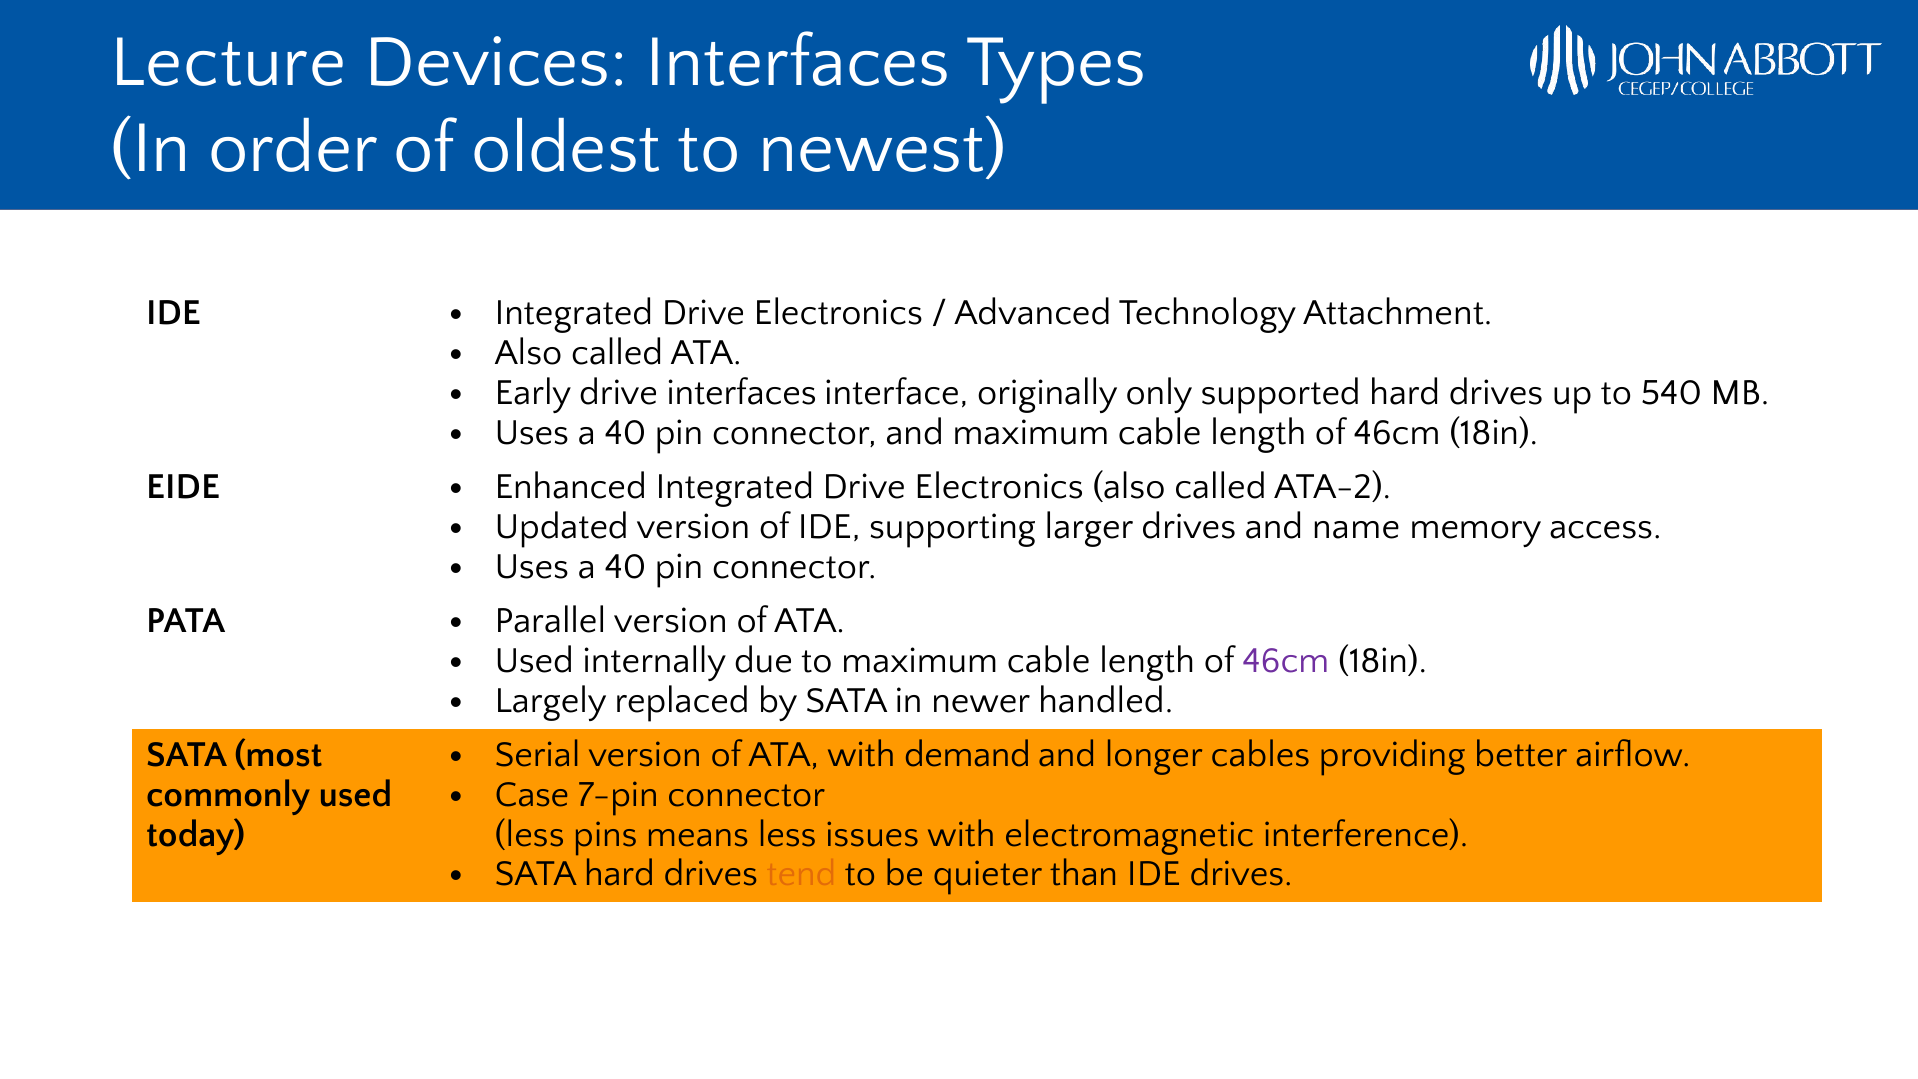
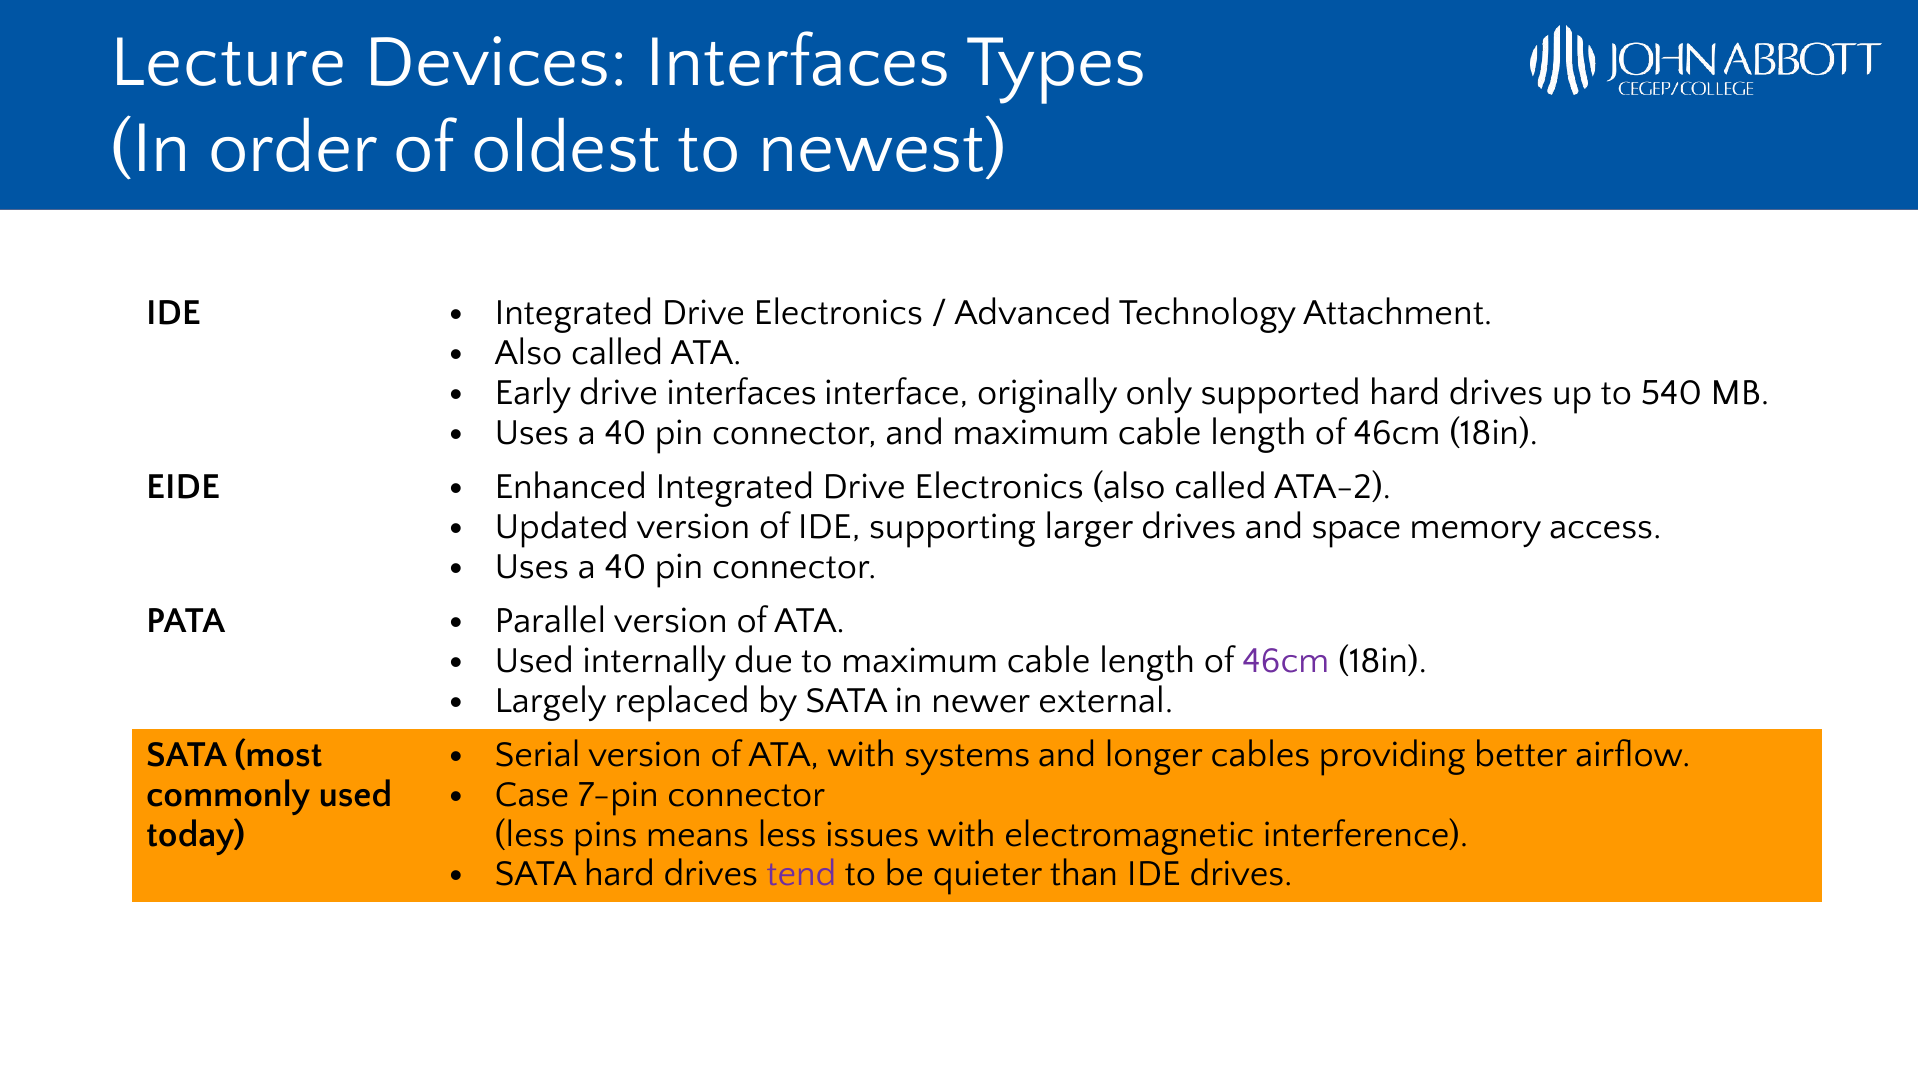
name: name -> space (1356, 526)
handled: handled -> external (1106, 700)
demand: demand -> systems (967, 754)
tend colour: orange -> purple (801, 874)
